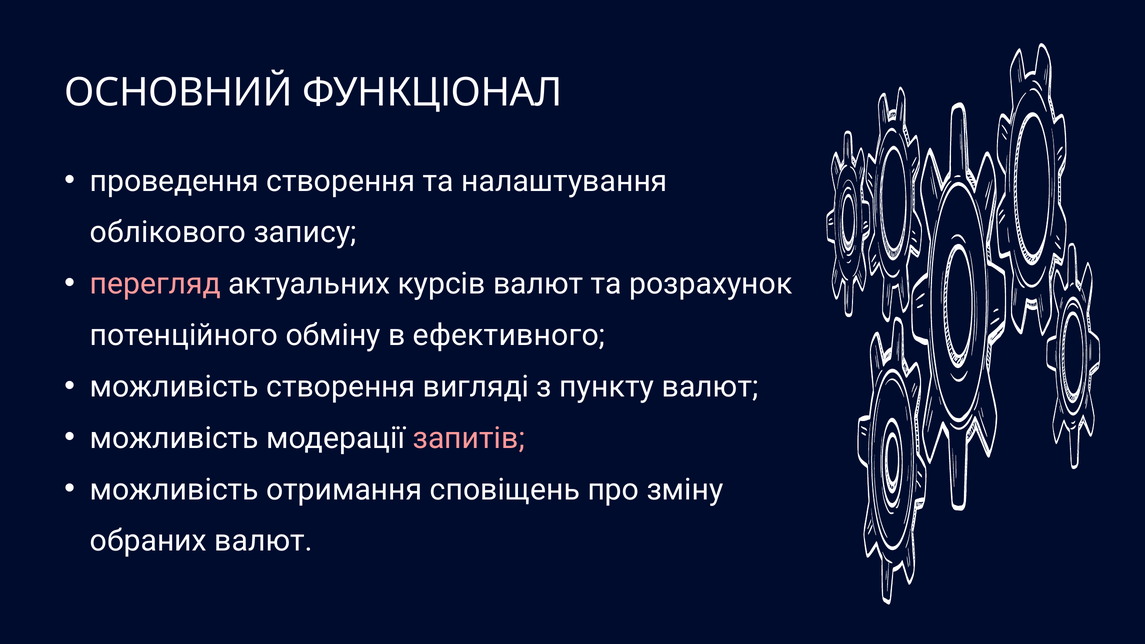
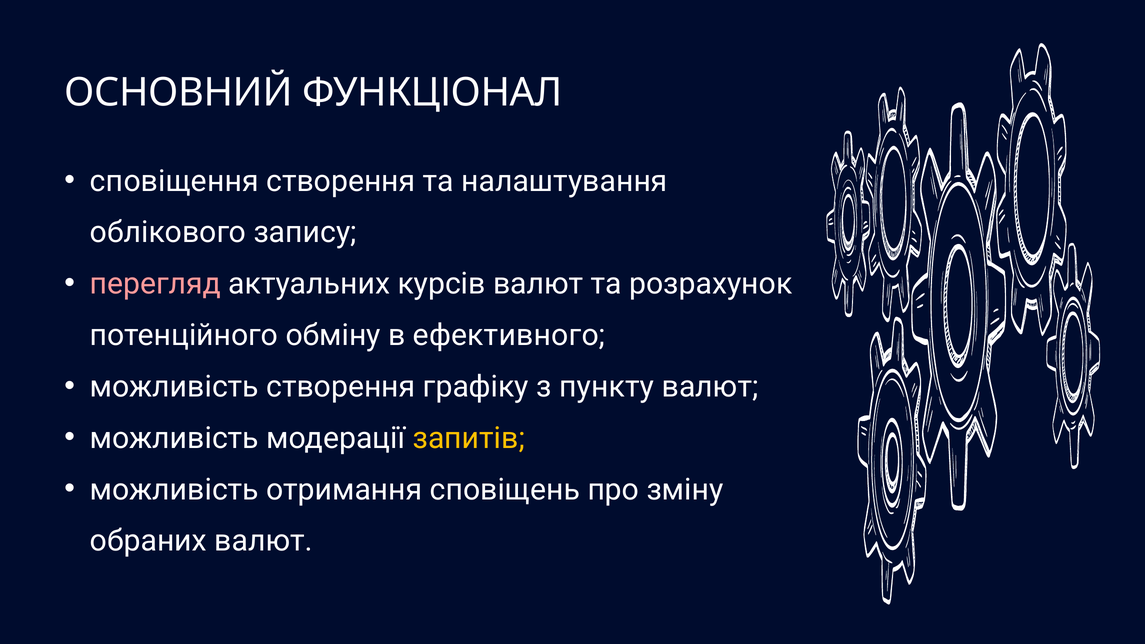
проведення: проведення -> сповіщення (174, 181)
вигляді: вигляді -> графіку (476, 387)
запитів colour: pink -> yellow (469, 438)
